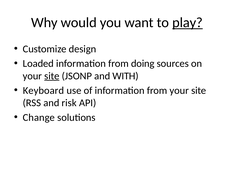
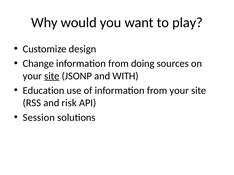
play underline: present -> none (188, 23)
Loaded: Loaded -> Change (38, 64)
Keyboard: Keyboard -> Education (44, 91)
Change: Change -> Session (39, 118)
